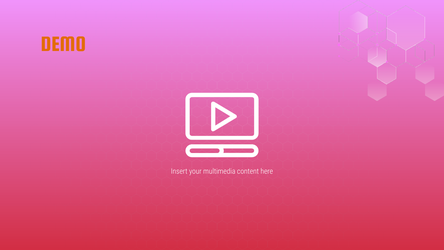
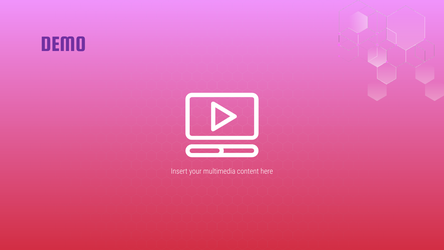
DEMO colour: orange -> purple (63, 44)
